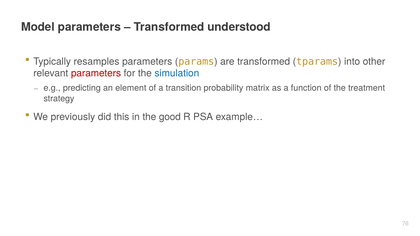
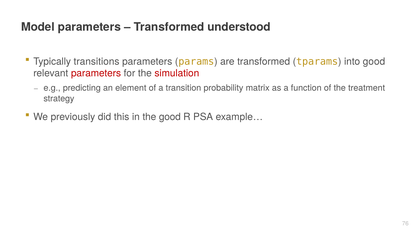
resamples: resamples -> transitions (97, 62)
into other: other -> good (374, 62)
simulation colour: blue -> red (177, 73)
